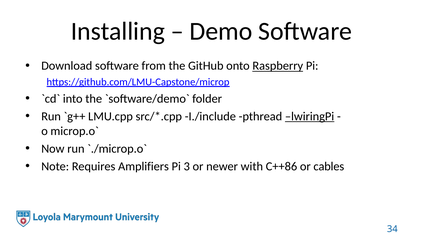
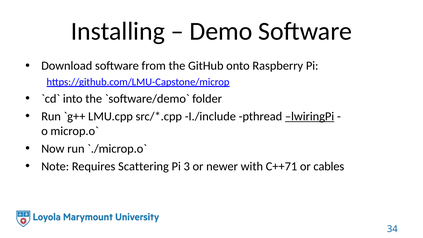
Raspberry underline: present -> none (278, 66)
Amplifiers: Amplifiers -> Scattering (144, 166)
C++86: C++86 -> C++71 (281, 166)
